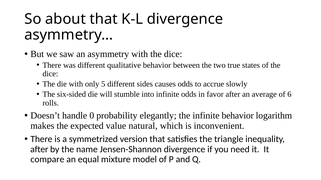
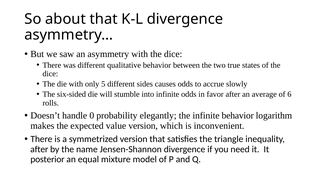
value natural: natural -> version (143, 126)
compare: compare -> posterior (47, 160)
